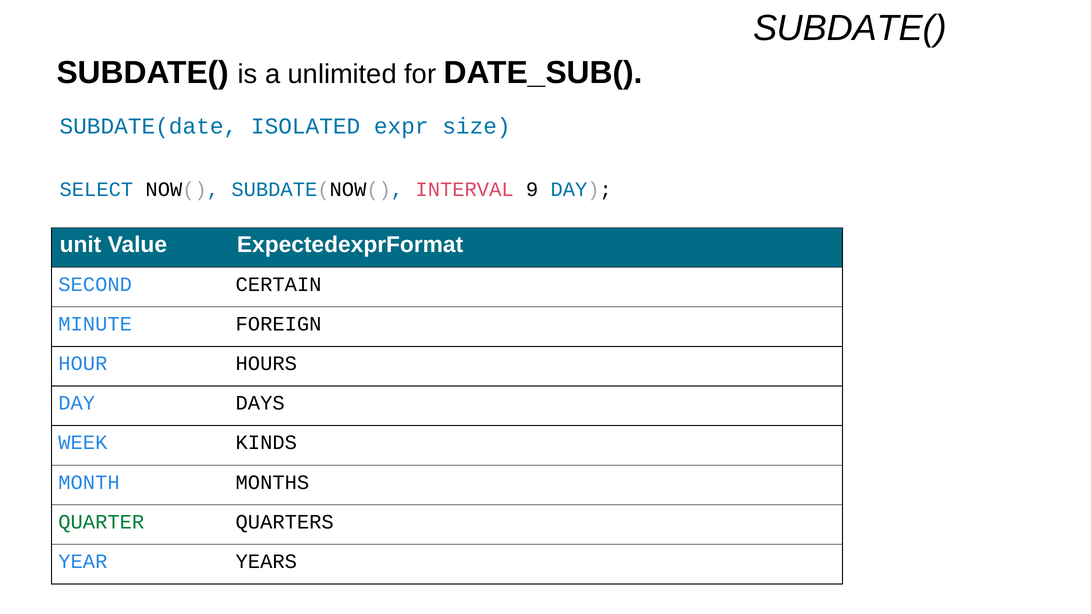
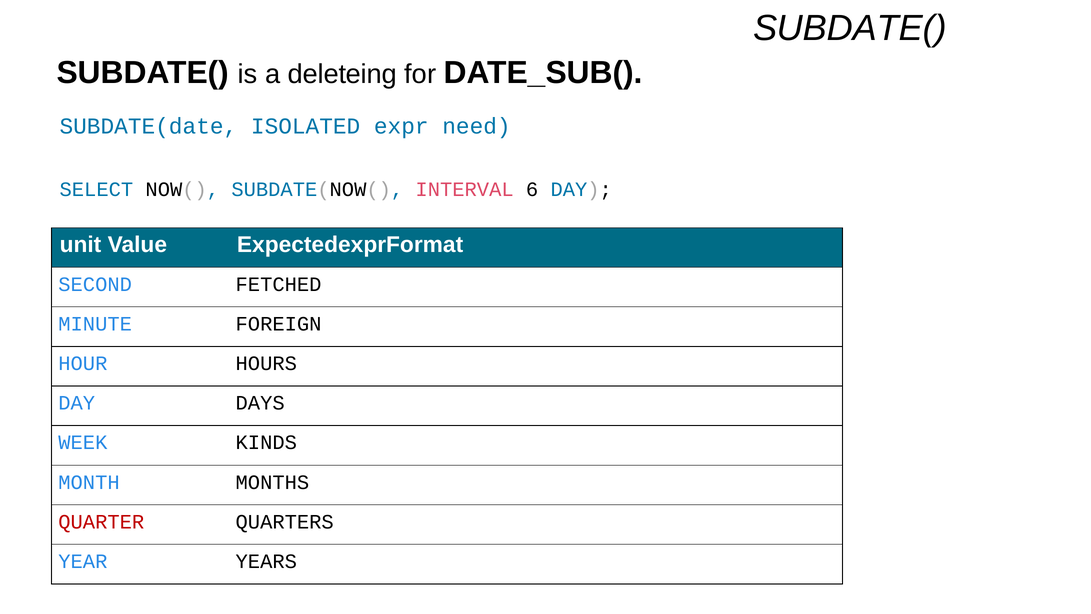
unlimited: unlimited -> deleteing (342, 74)
size: size -> need (476, 126)
9: 9 -> 6 (532, 189)
CERTAIN: CERTAIN -> FETCHED (279, 284)
QUARTER colour: green -> red (101, 522)
